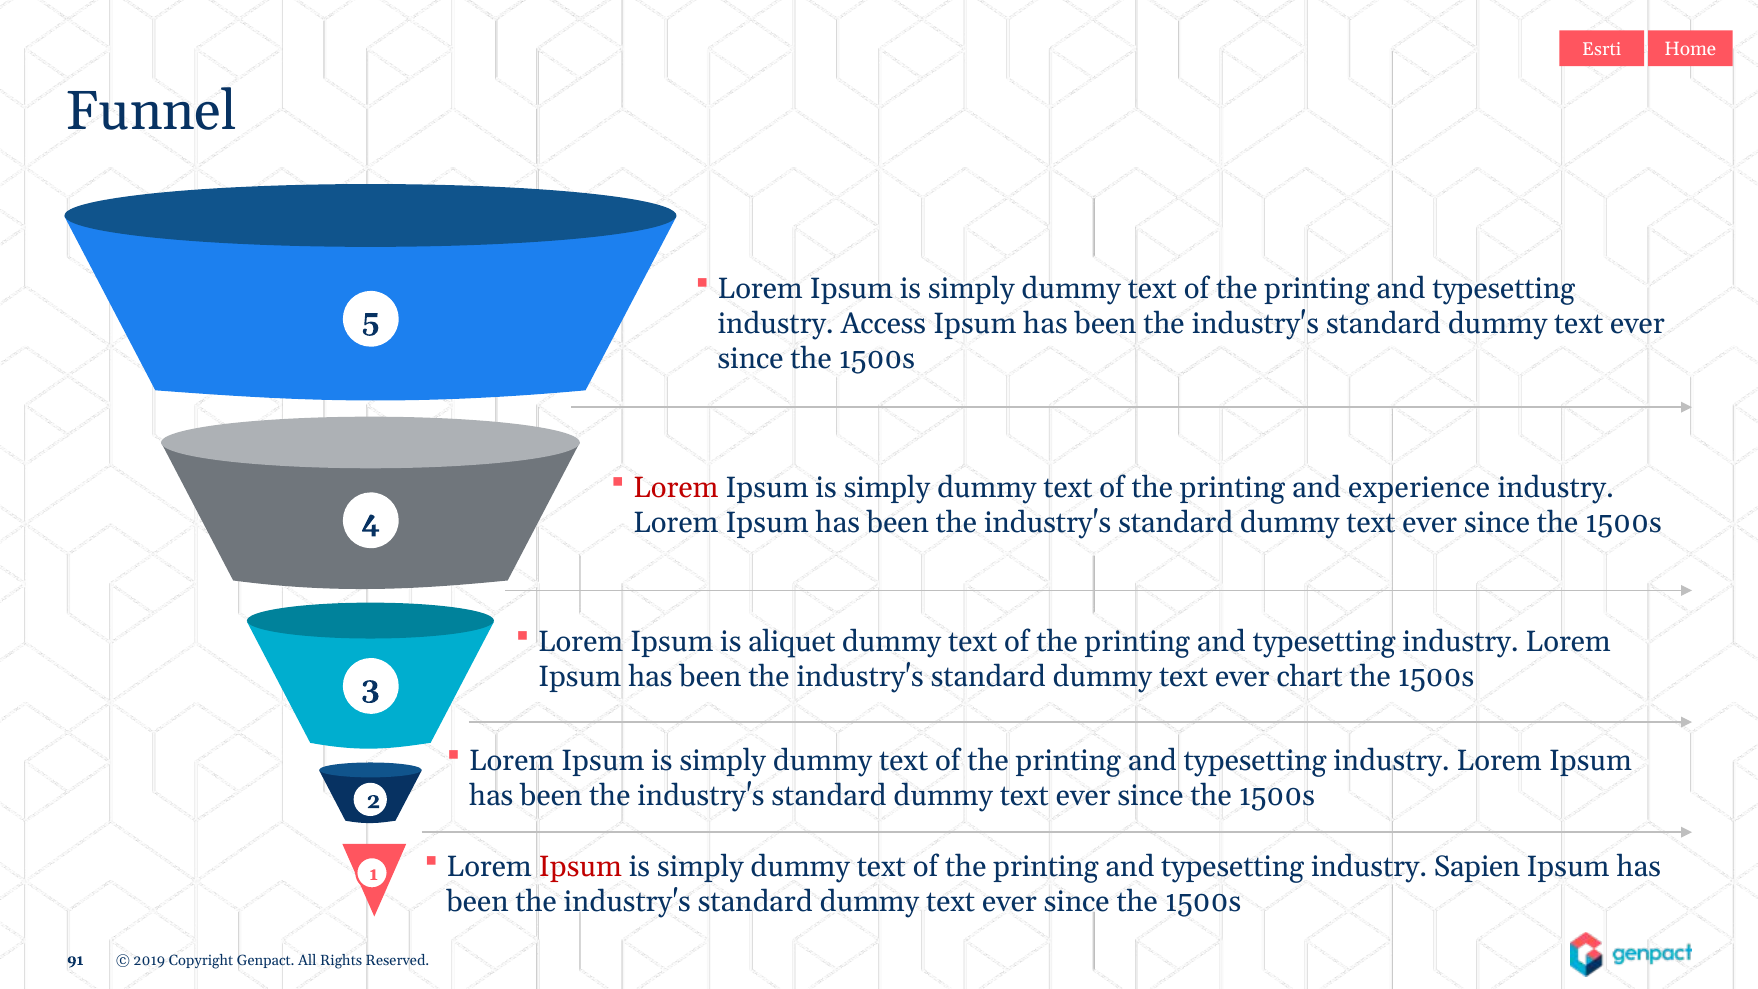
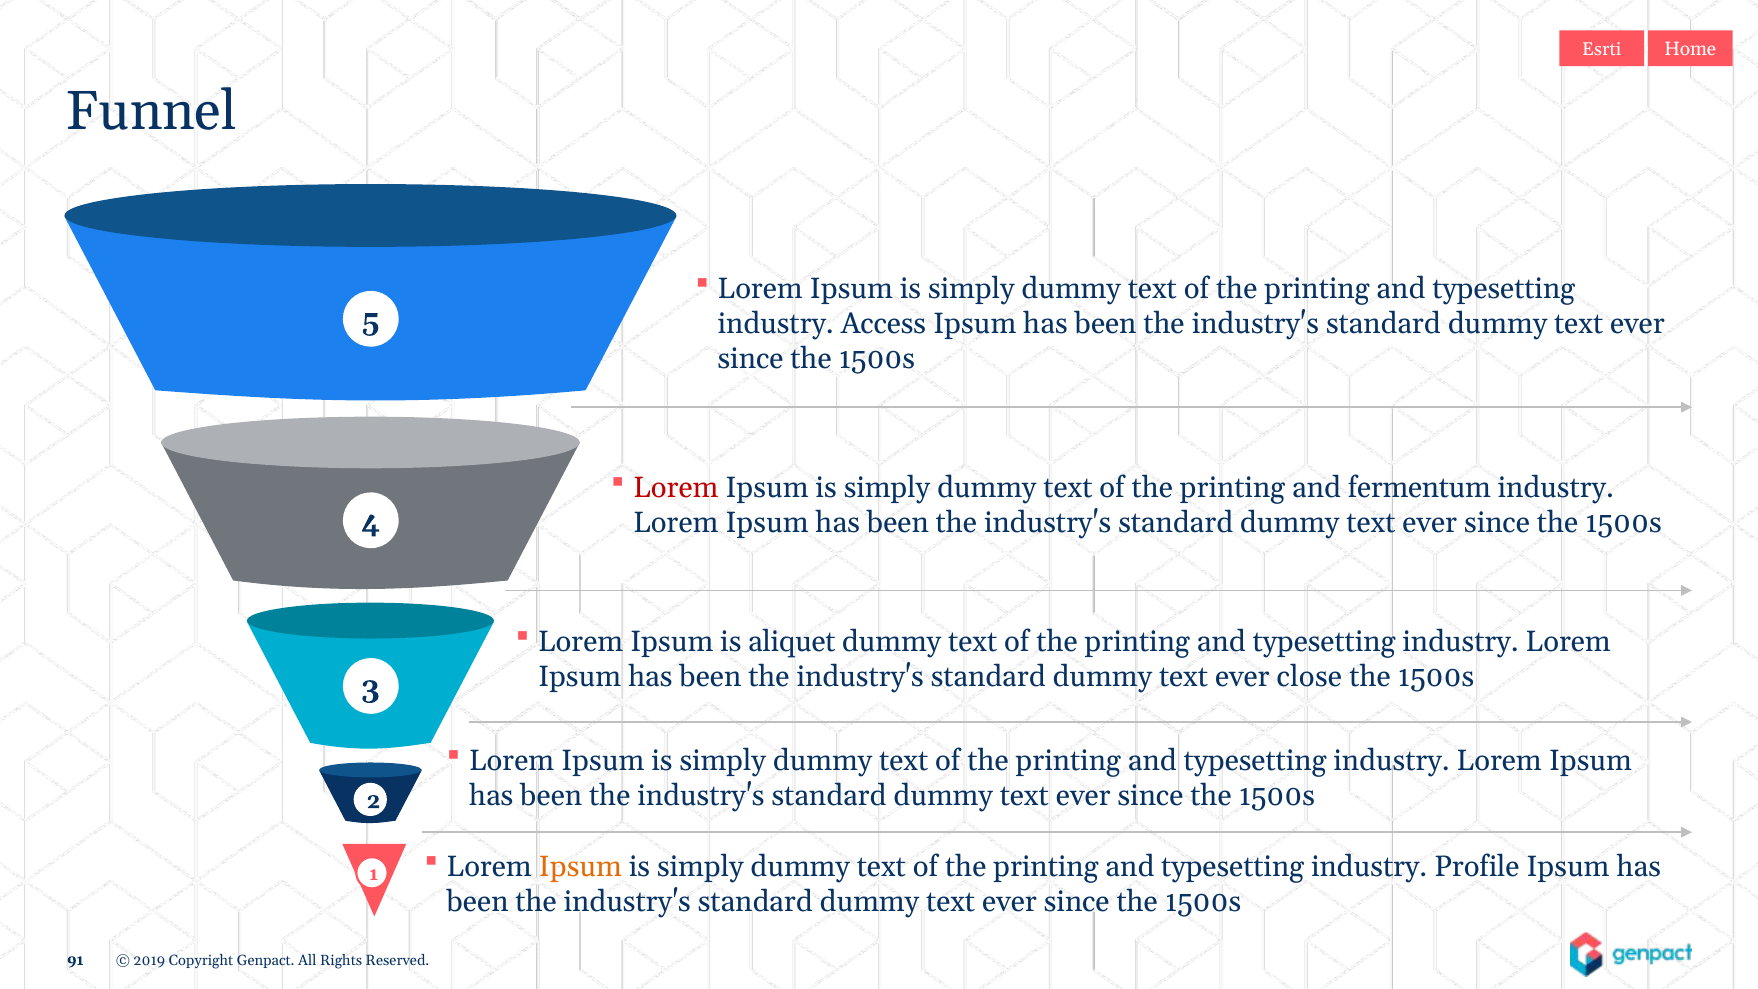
experience: experience -> fermentum (1419, 487)
chart: chart -> close (1309, 677)
Ipsum colour: red -> orange (580, 867)
Sapien: Sapien -> Profile (1477, 867)
